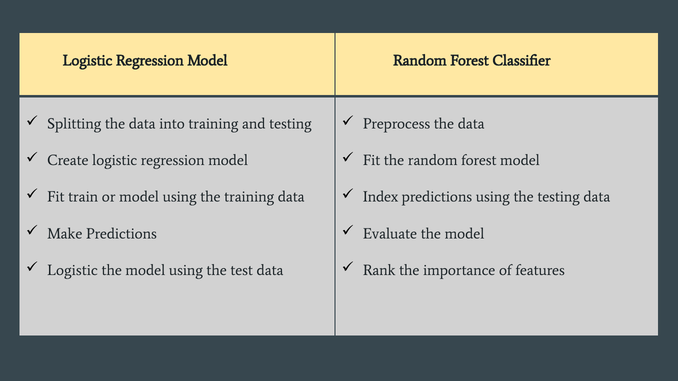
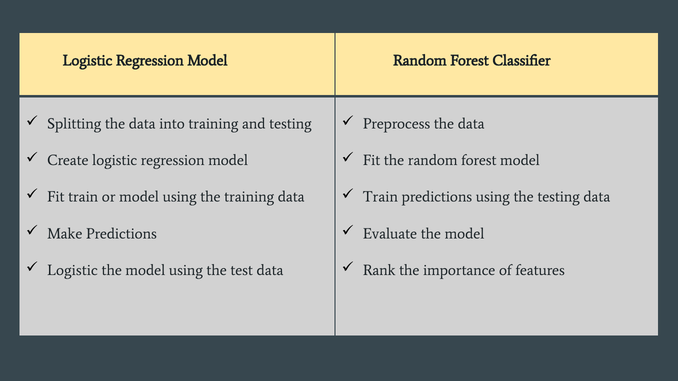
Index: Index -> Train (380, 197)
